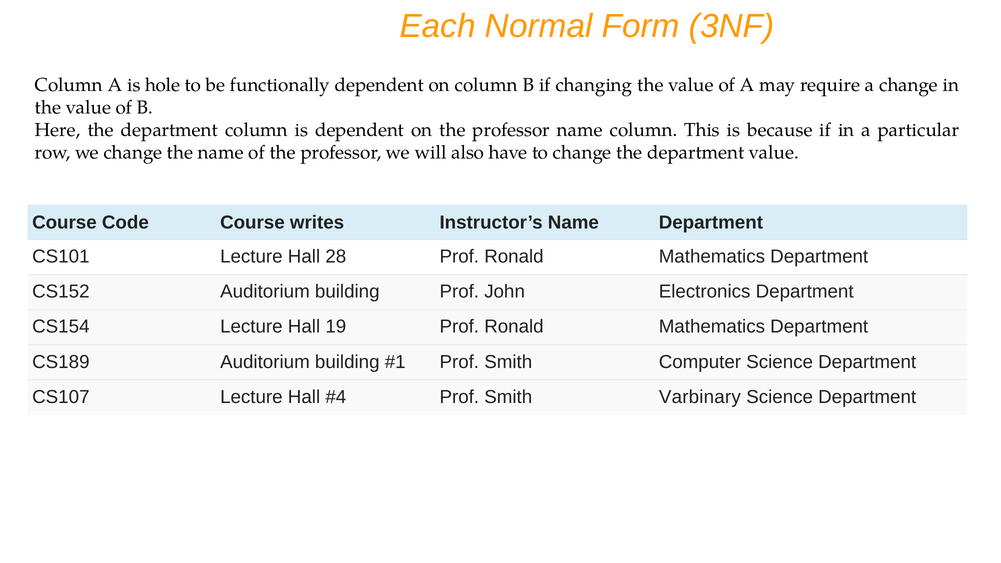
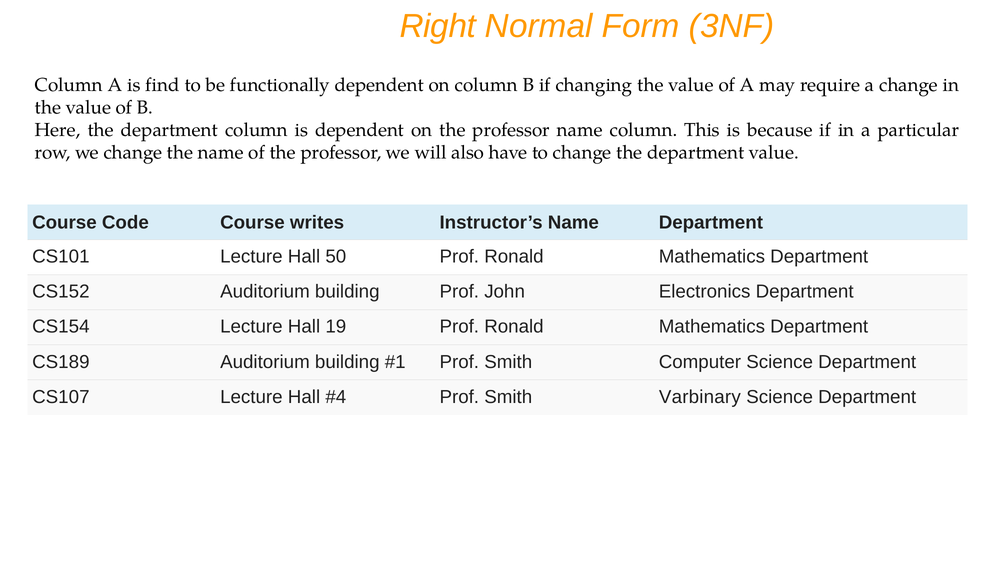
Each: Each -> Right (438, 26)
hole: hole -> find (162, 85)
28: 28 -> 50 (336, 257)
